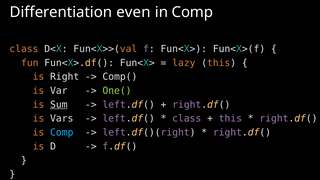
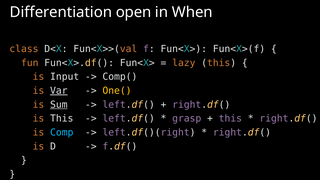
even: even -> open (134, 12)
in Comp: Comp -> When (192, 12)
Right: Right -> Input (65, 77)
Var underline: none -> present (59, 91)
One( colour: light green -> yellow (117, 91)
is Vars: Vars -> This (62, 119)
class: class -> grasp (187, 119)
